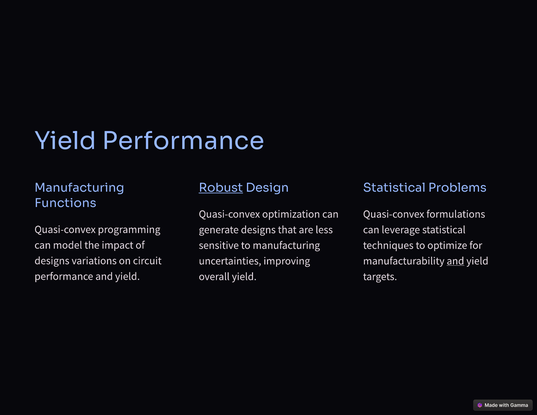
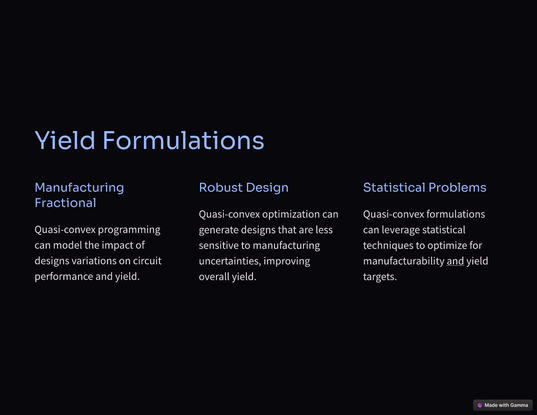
Yield Performance: Performance -> Formulations (183, 141)
Robust underline: present -> none (221, 188)
Functions: Functions -> Fractional (65, 203)
